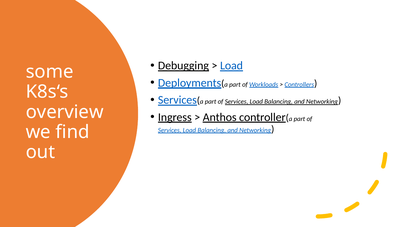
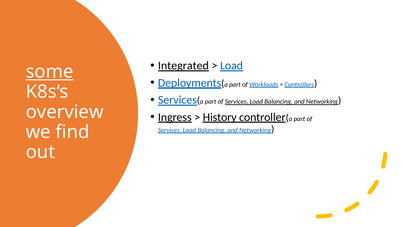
Debugging: Debugging -> Integrated (183, 66)
some underline: none -> present (50, 72)
Anthos: Anthos -> History (220, 117)
